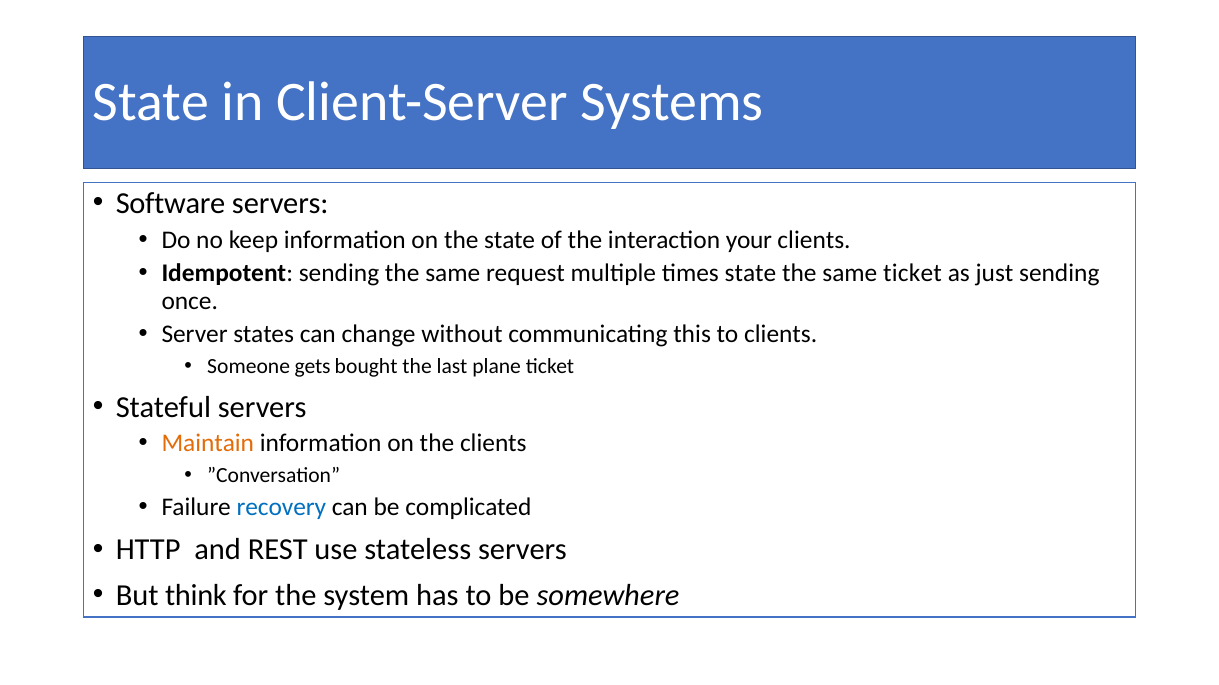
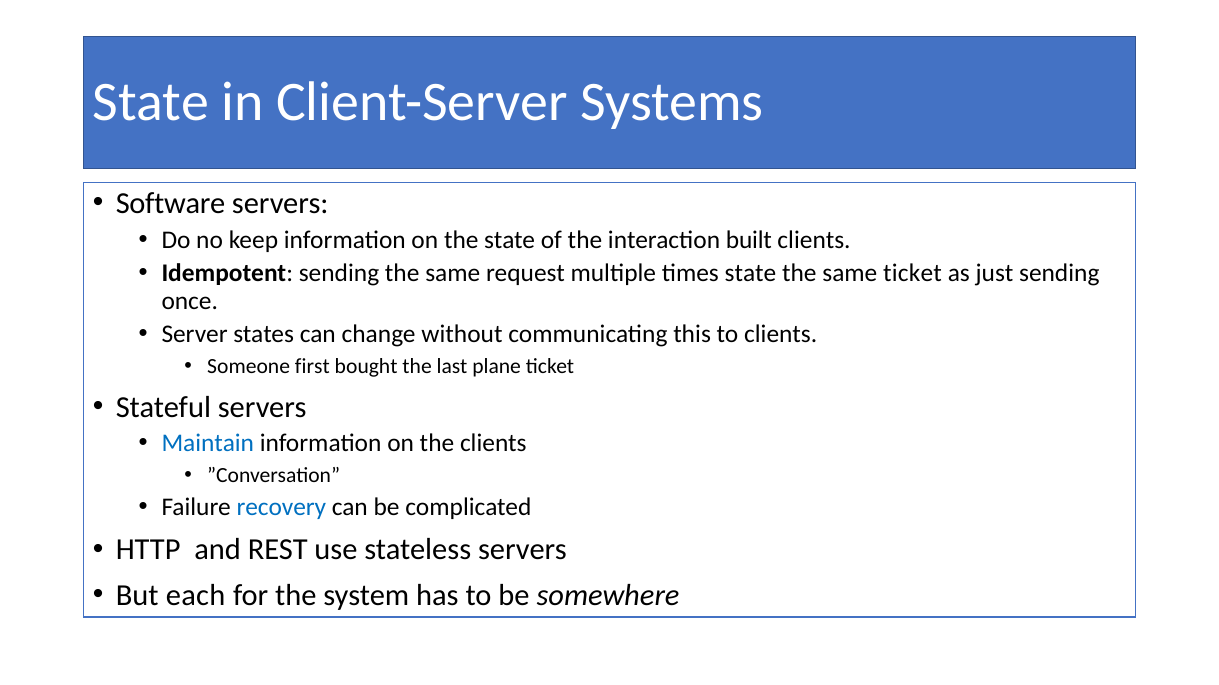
your: your -> built (749, 240)
gets: gets -> first (312, 367)
Maintain colour: orange -> blue (208, 444)
think: think -> each (196, 596)
